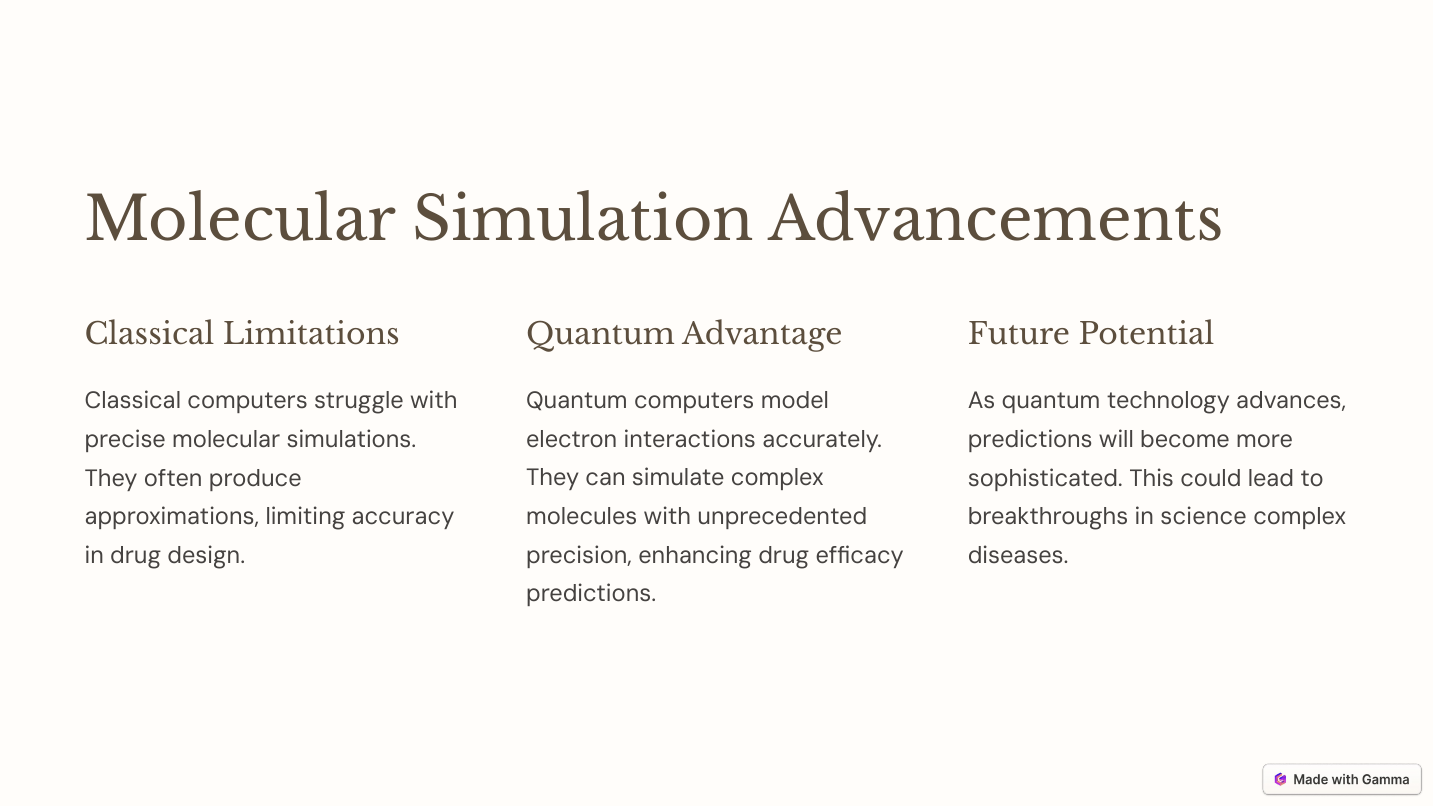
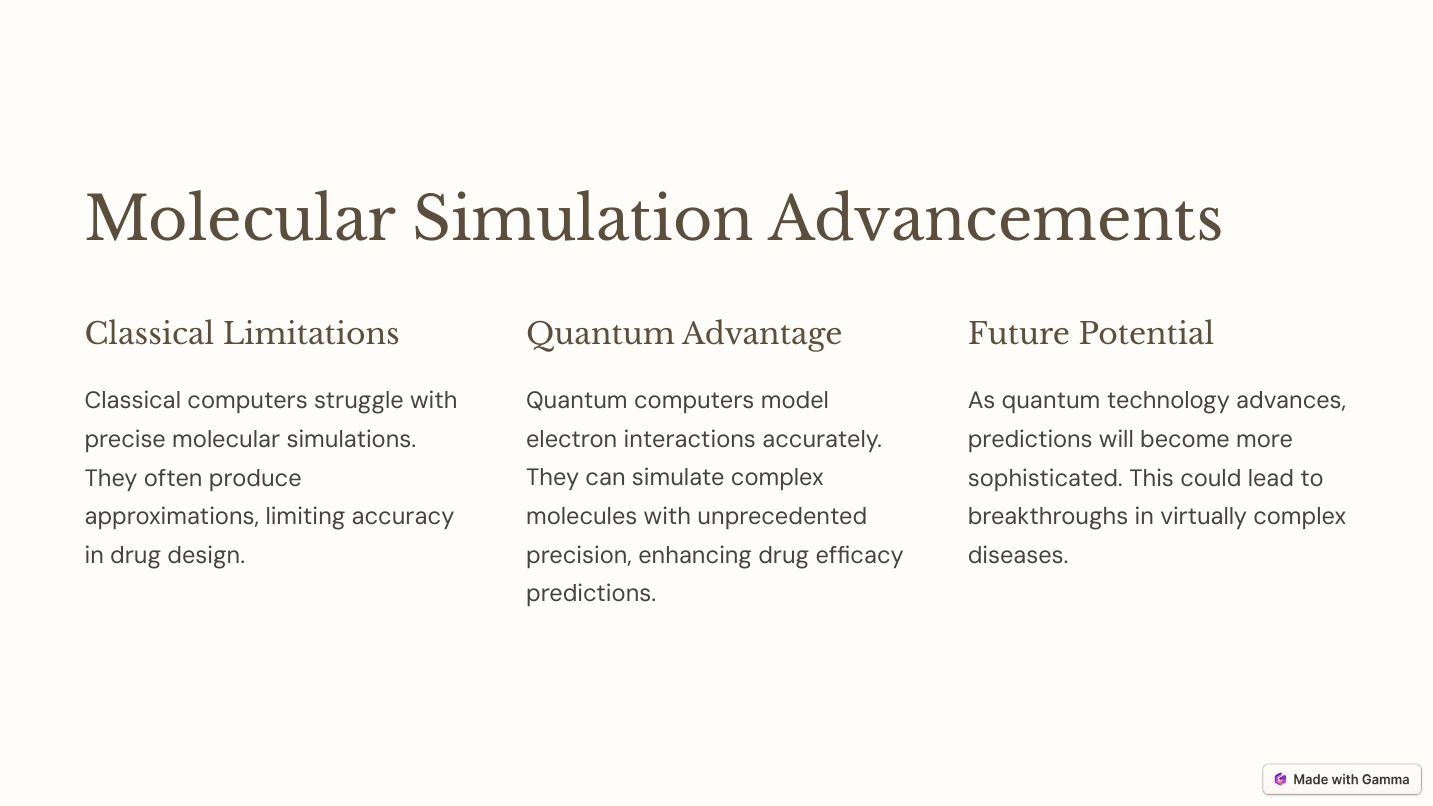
science: science -> virtually (1204, 517)
